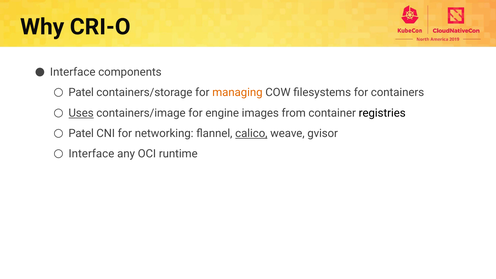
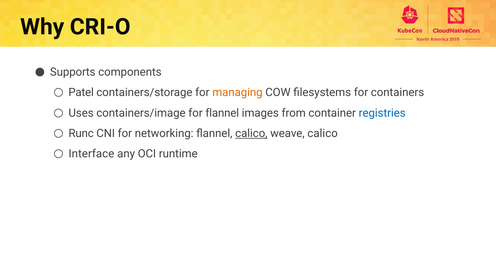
Interface: Interface -> Supports (73, 72)
Uses underline: present -> none (81, 113)
for engine: engine -> flannel (222, 113)
registries colour: black -> blue (382, 113)
Patel: Patel -> Runc (81, 133)
weave gvisor: gvisor -> calico (323, 133)
